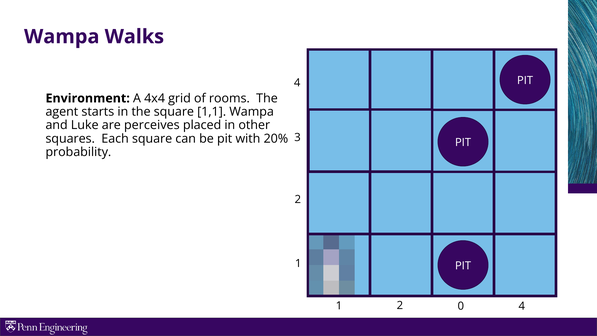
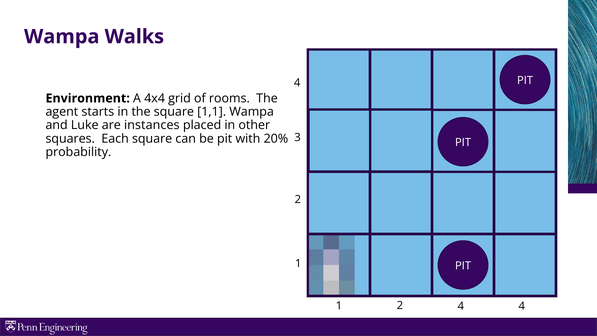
perceives: perceives -> instances (152, 125)
2 0: 0 -> 4 (461, 306)
